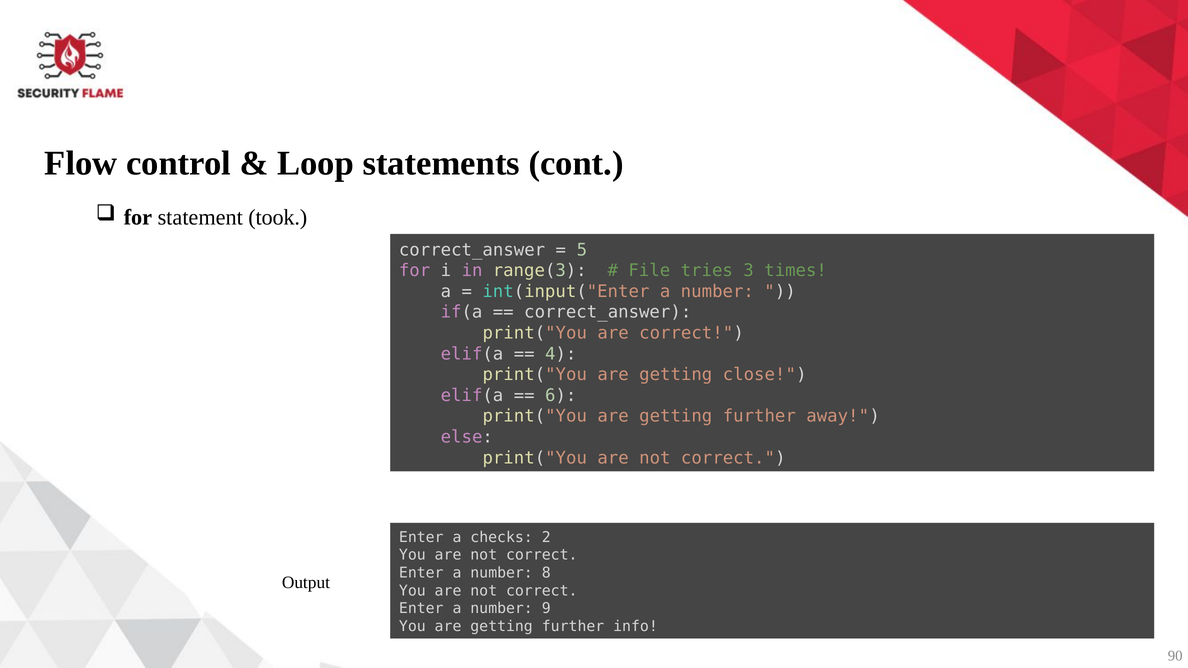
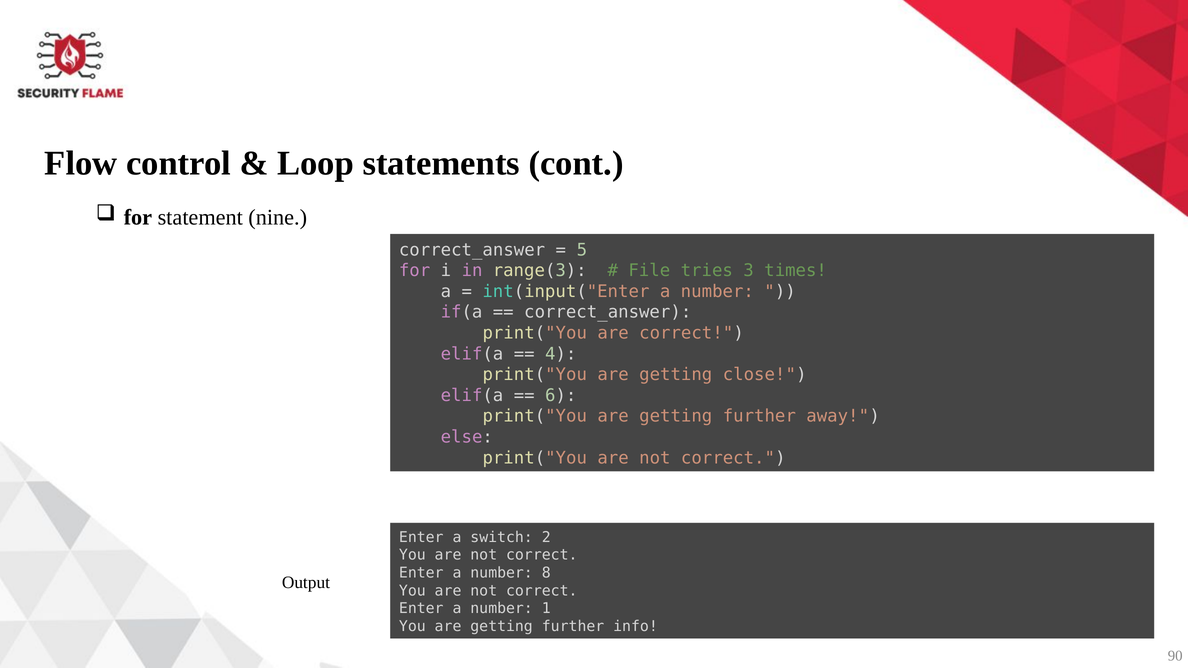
took: took -> nine (278, 217)
checks: checks -> switch (502, 537)
9: 9 -> 1 (546, 609)
